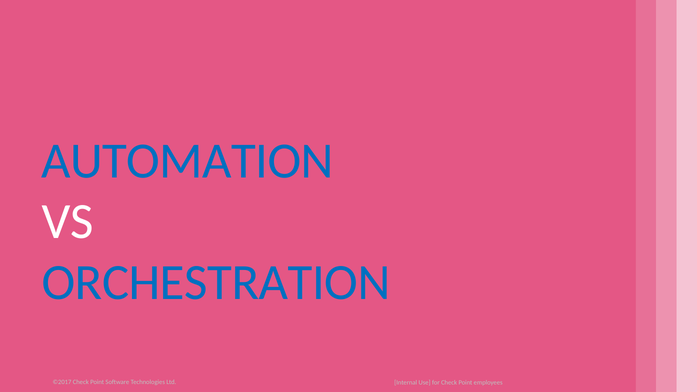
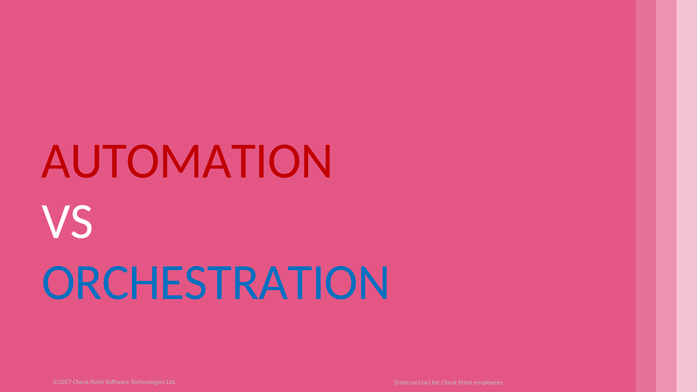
AUTOMATION colour: blue -> red (187, 161)
